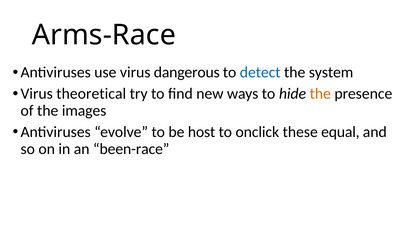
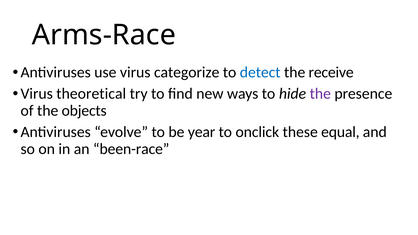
dangerous: dangerous -> categorize (187, 73)
system: system -> receive (331, 73)
the colour: orange -> purple (320, 94)
images: images -> objects (84, 111)
host: host -> year (202, 132)
